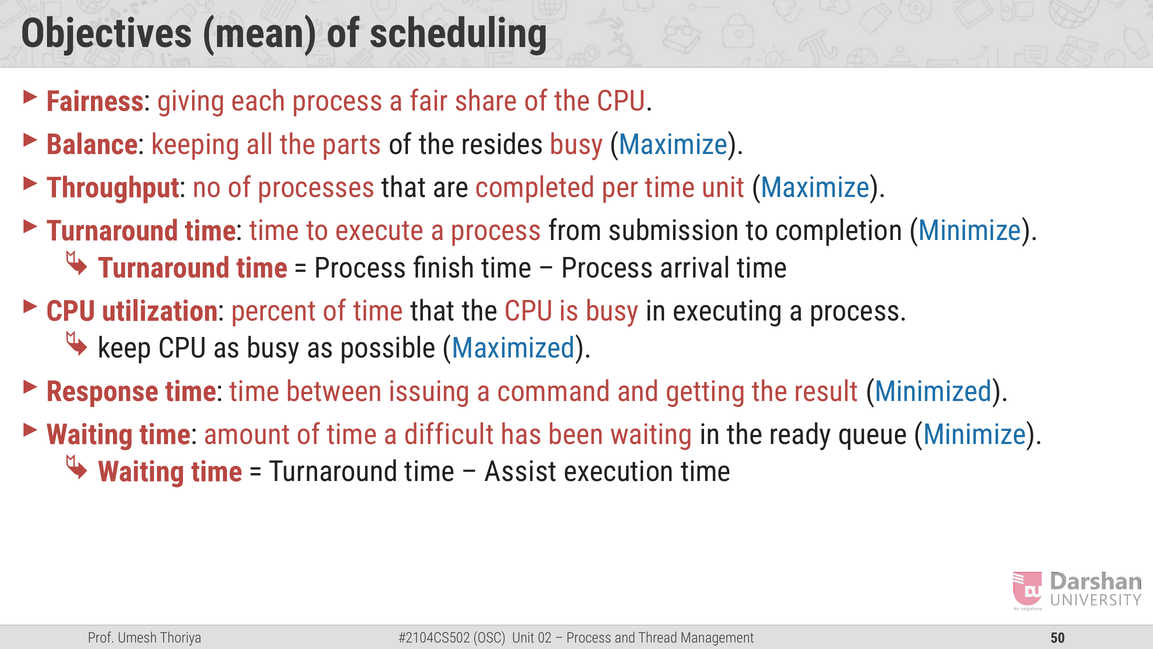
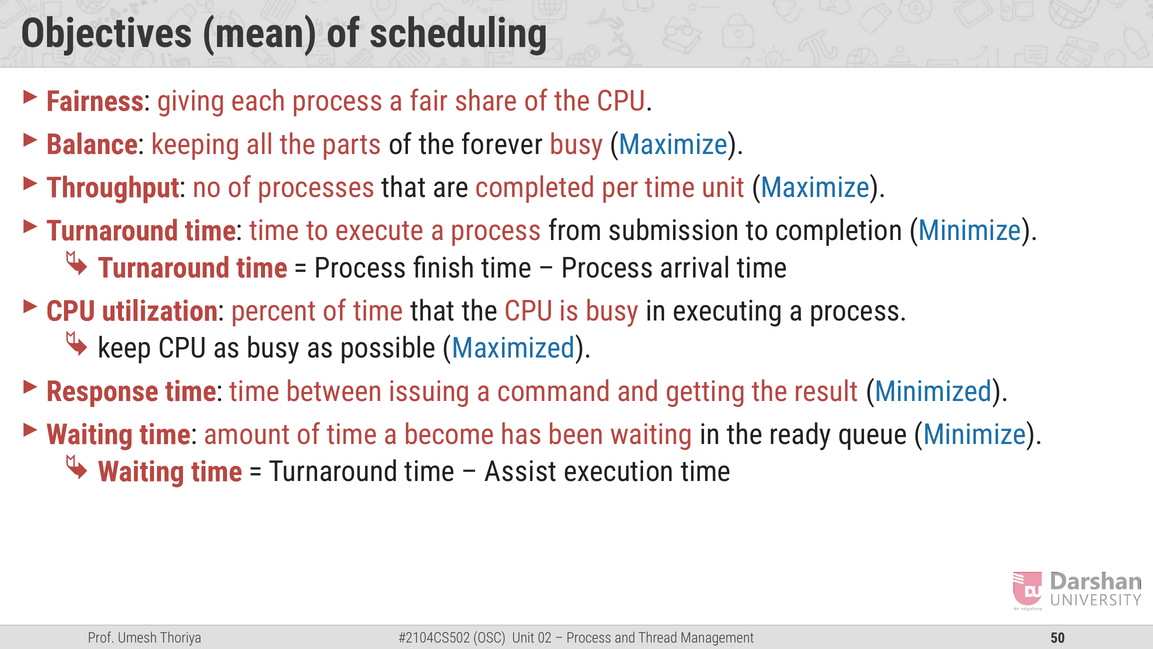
resides: resides -> forever (502, 145)
difficult: difficult -> become (449, 434)
